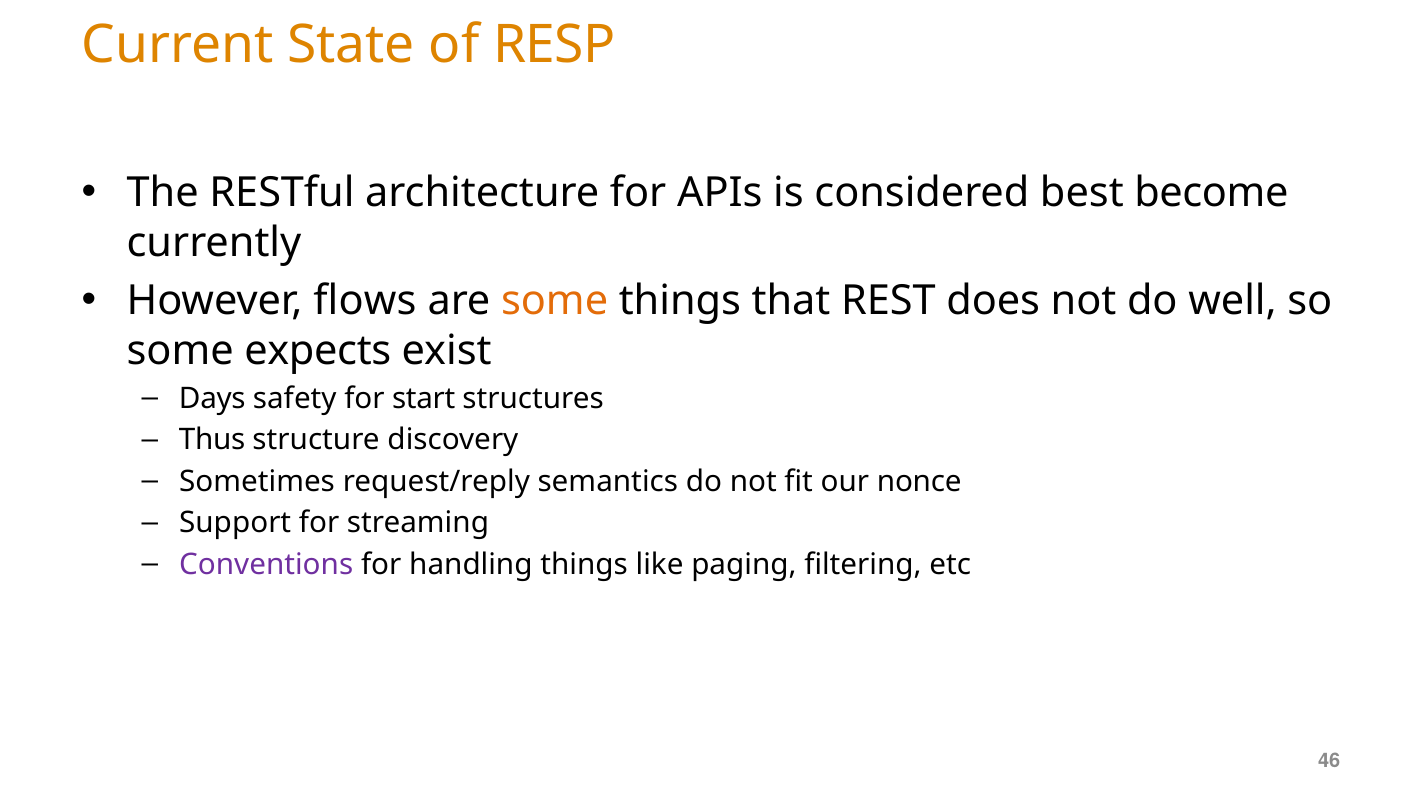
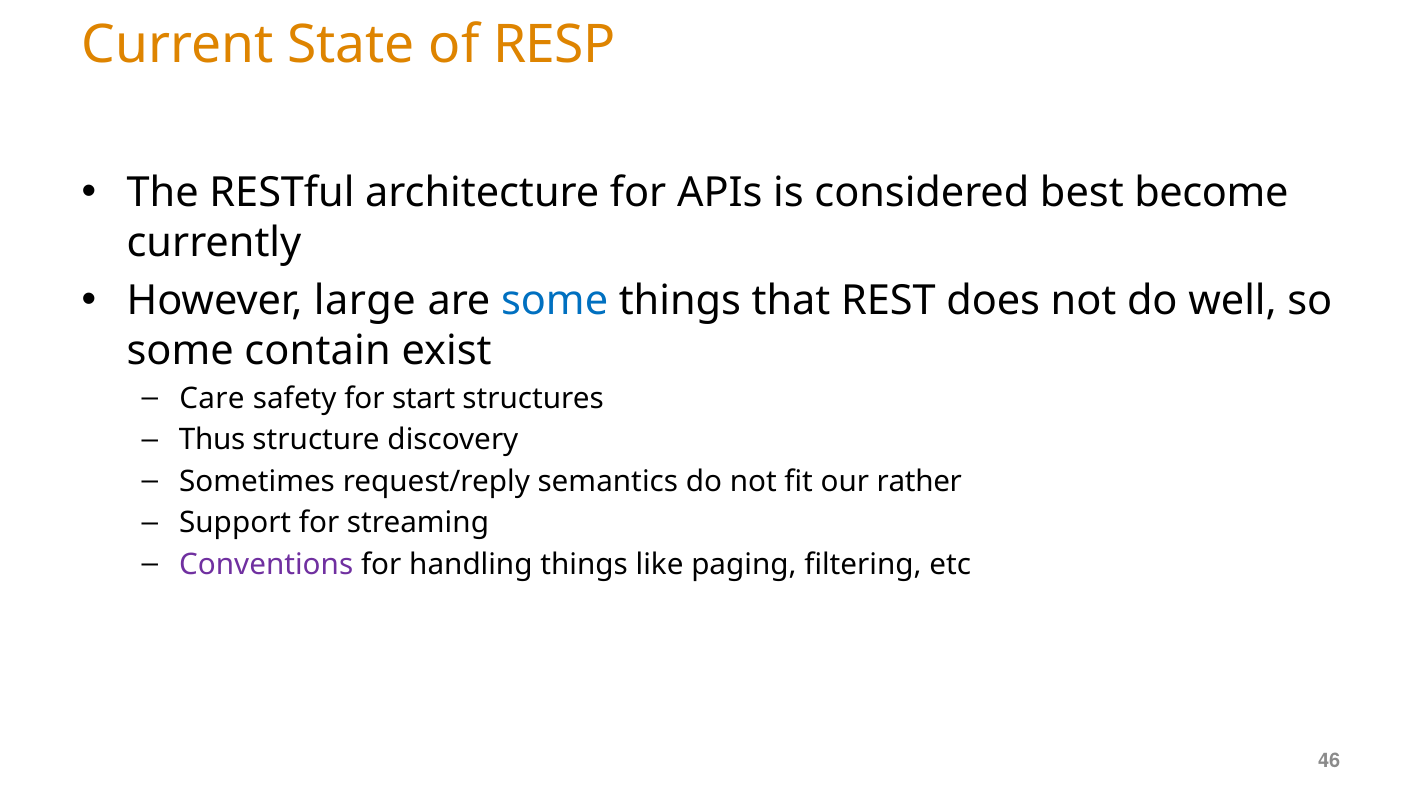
flows: flows -> large (365, 301)
some colour: orange -> blue (555, 301)
expects: expects -> contain (318, 351)
Days: Days -> Care (212, 399)
nonce: nonce -> rather (919, 482)
